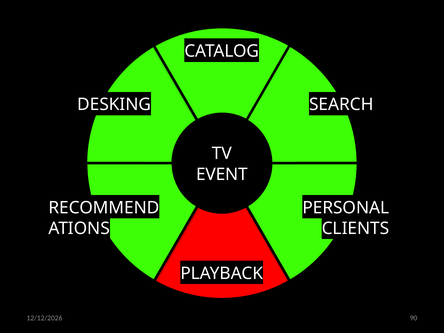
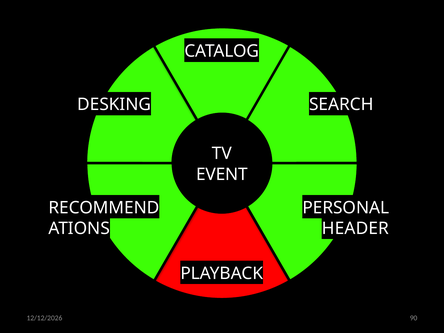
CLIENTS: CLIENTS -> HEADER (355, 228)
